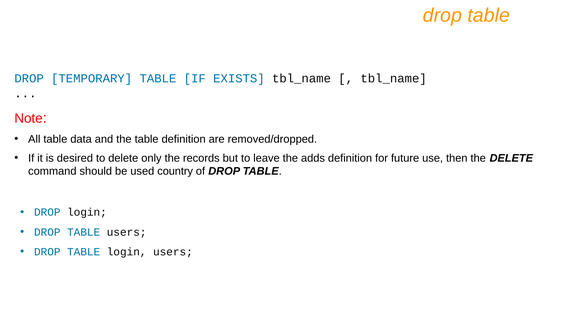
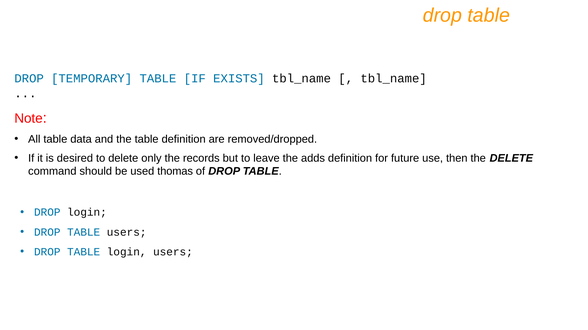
country: country -> thomas (175, 172)
